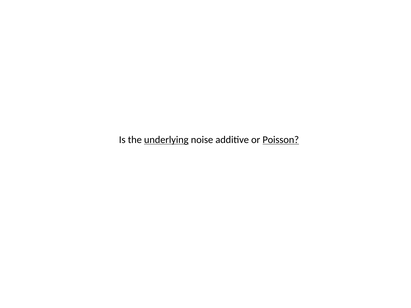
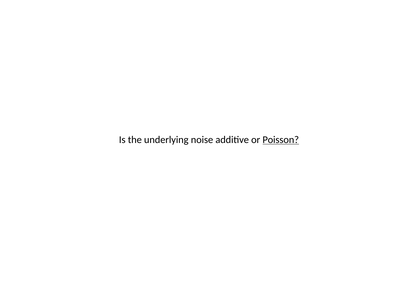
underlying underline: present -> none (166, 140)
